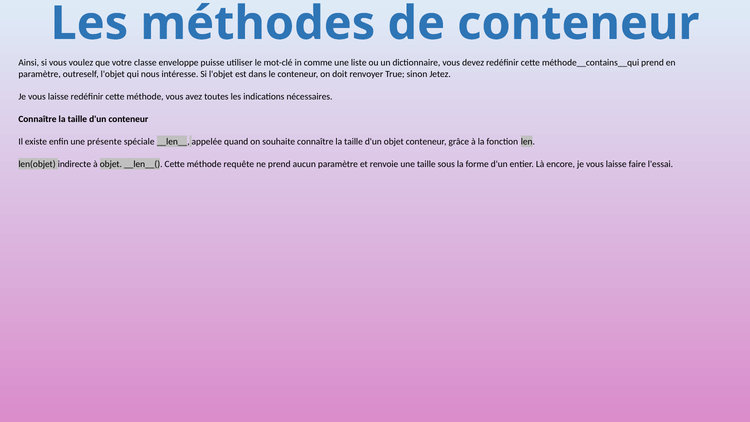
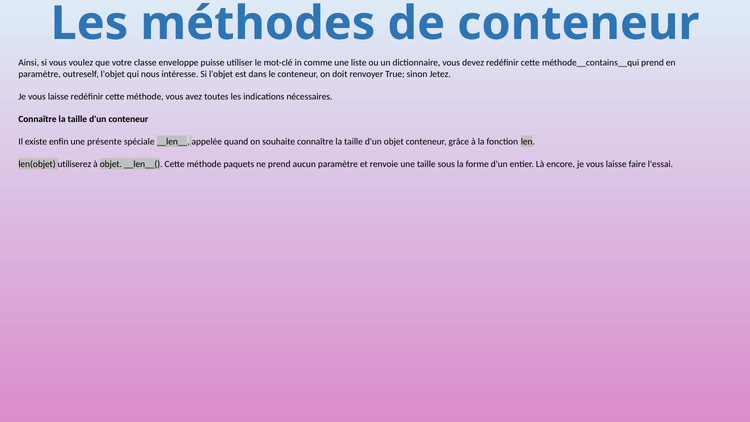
indirecte: indirecte -> utiliserez (74, 164)
requête: requête -> paquets (239, 164)
